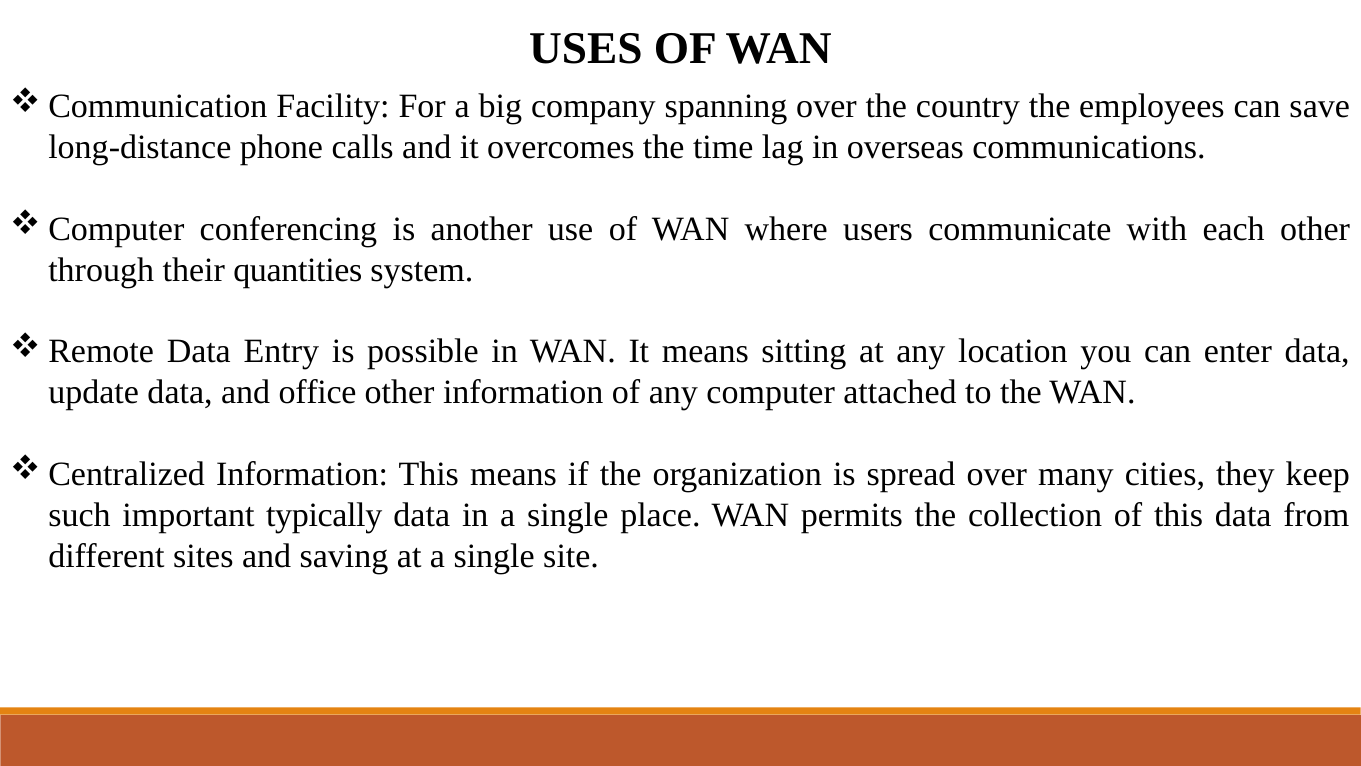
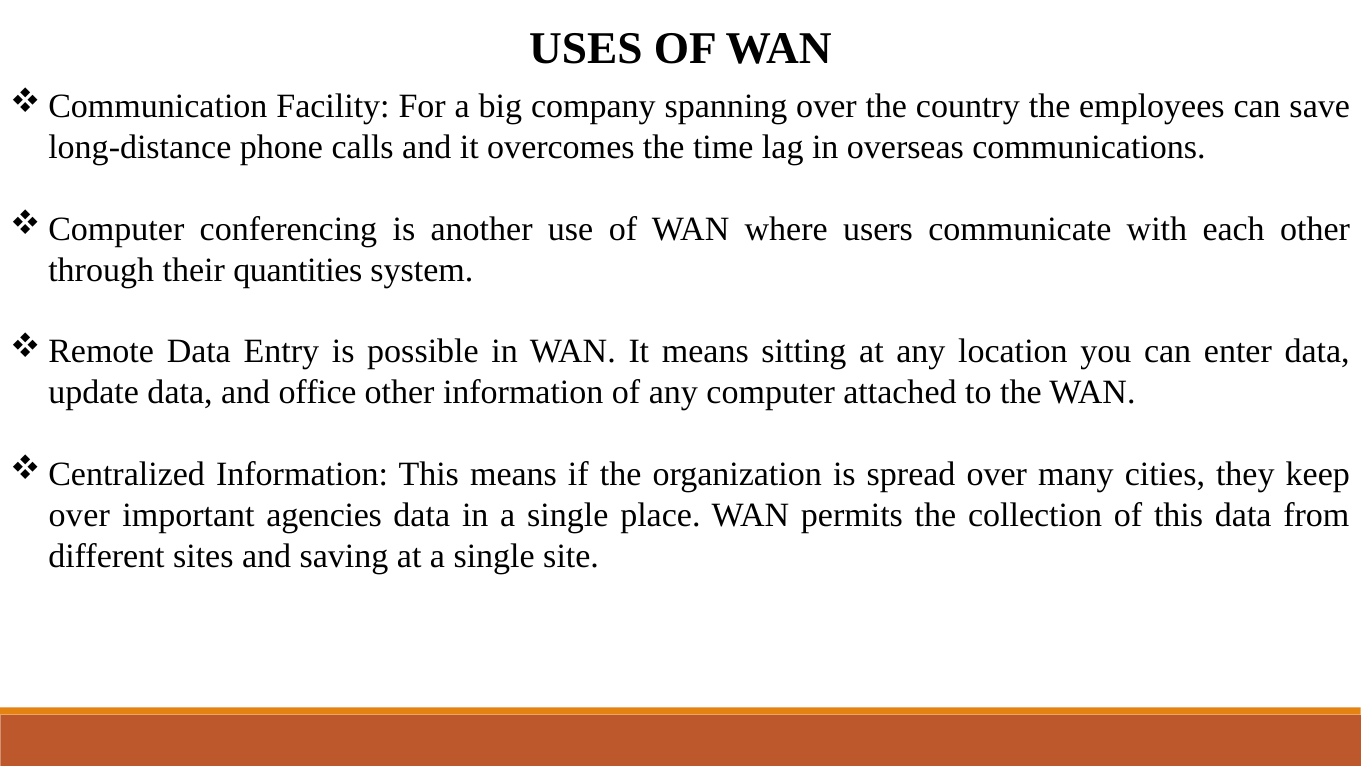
such: such -> over (79, 515)
typically: typically -> agencies (324, 515)
